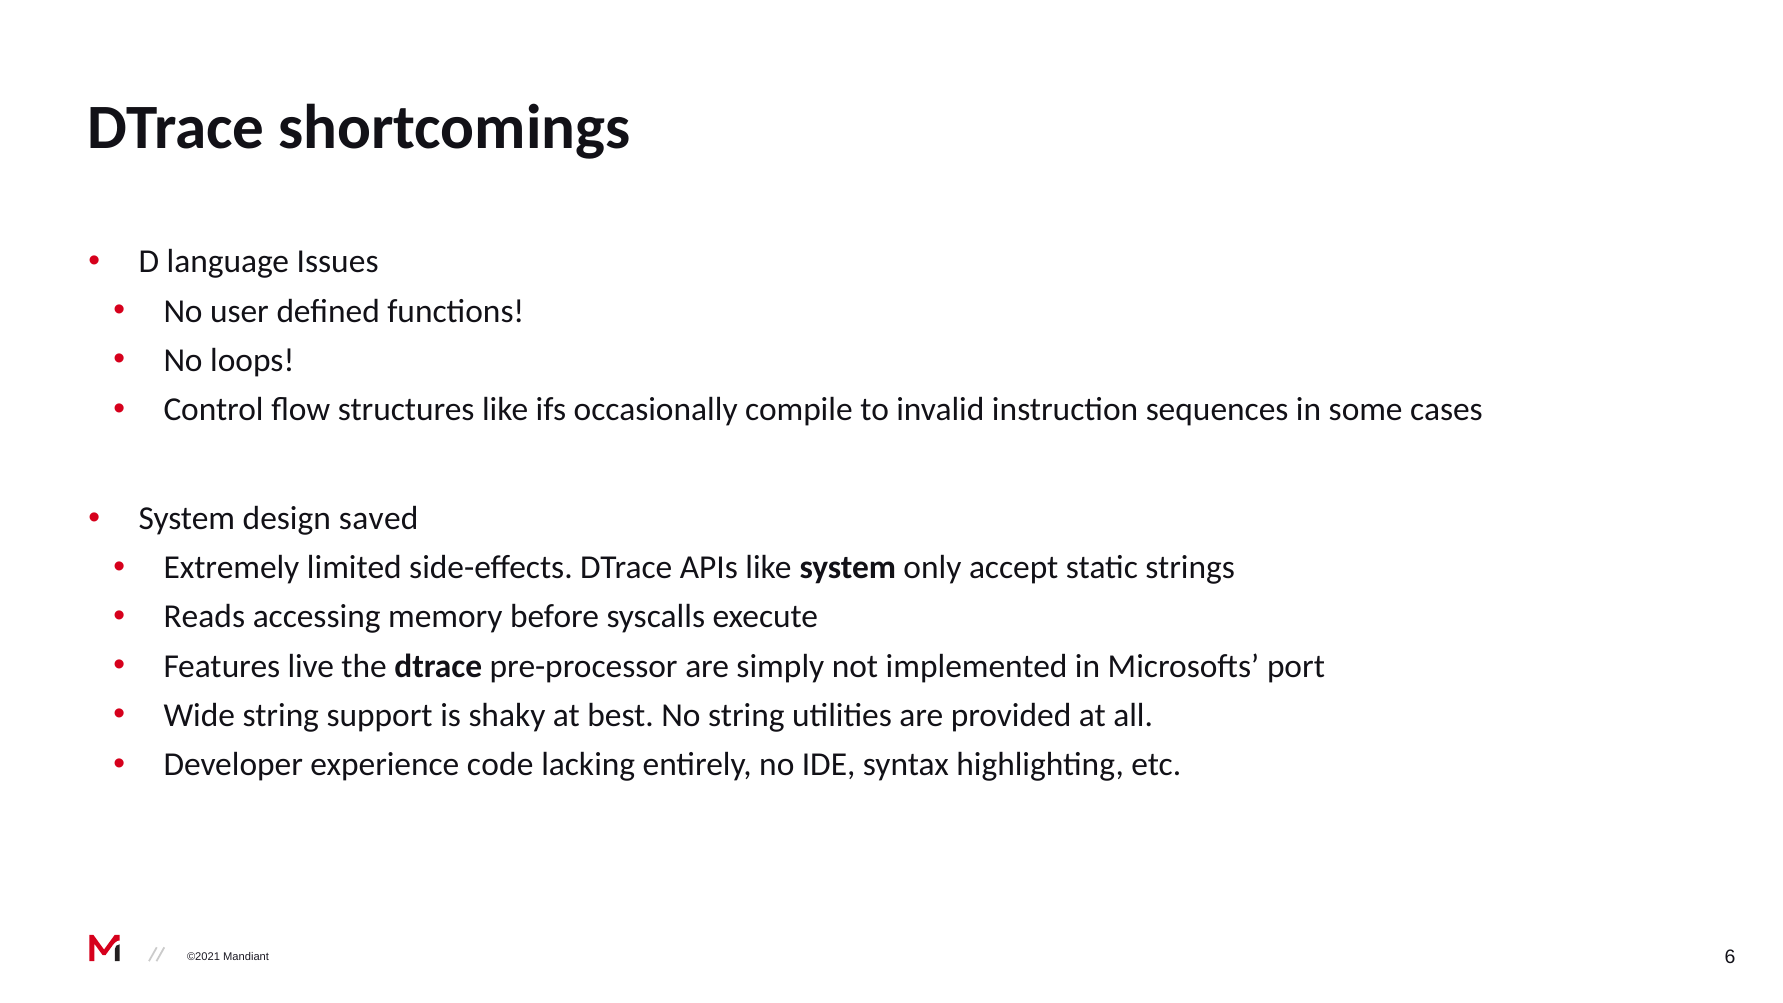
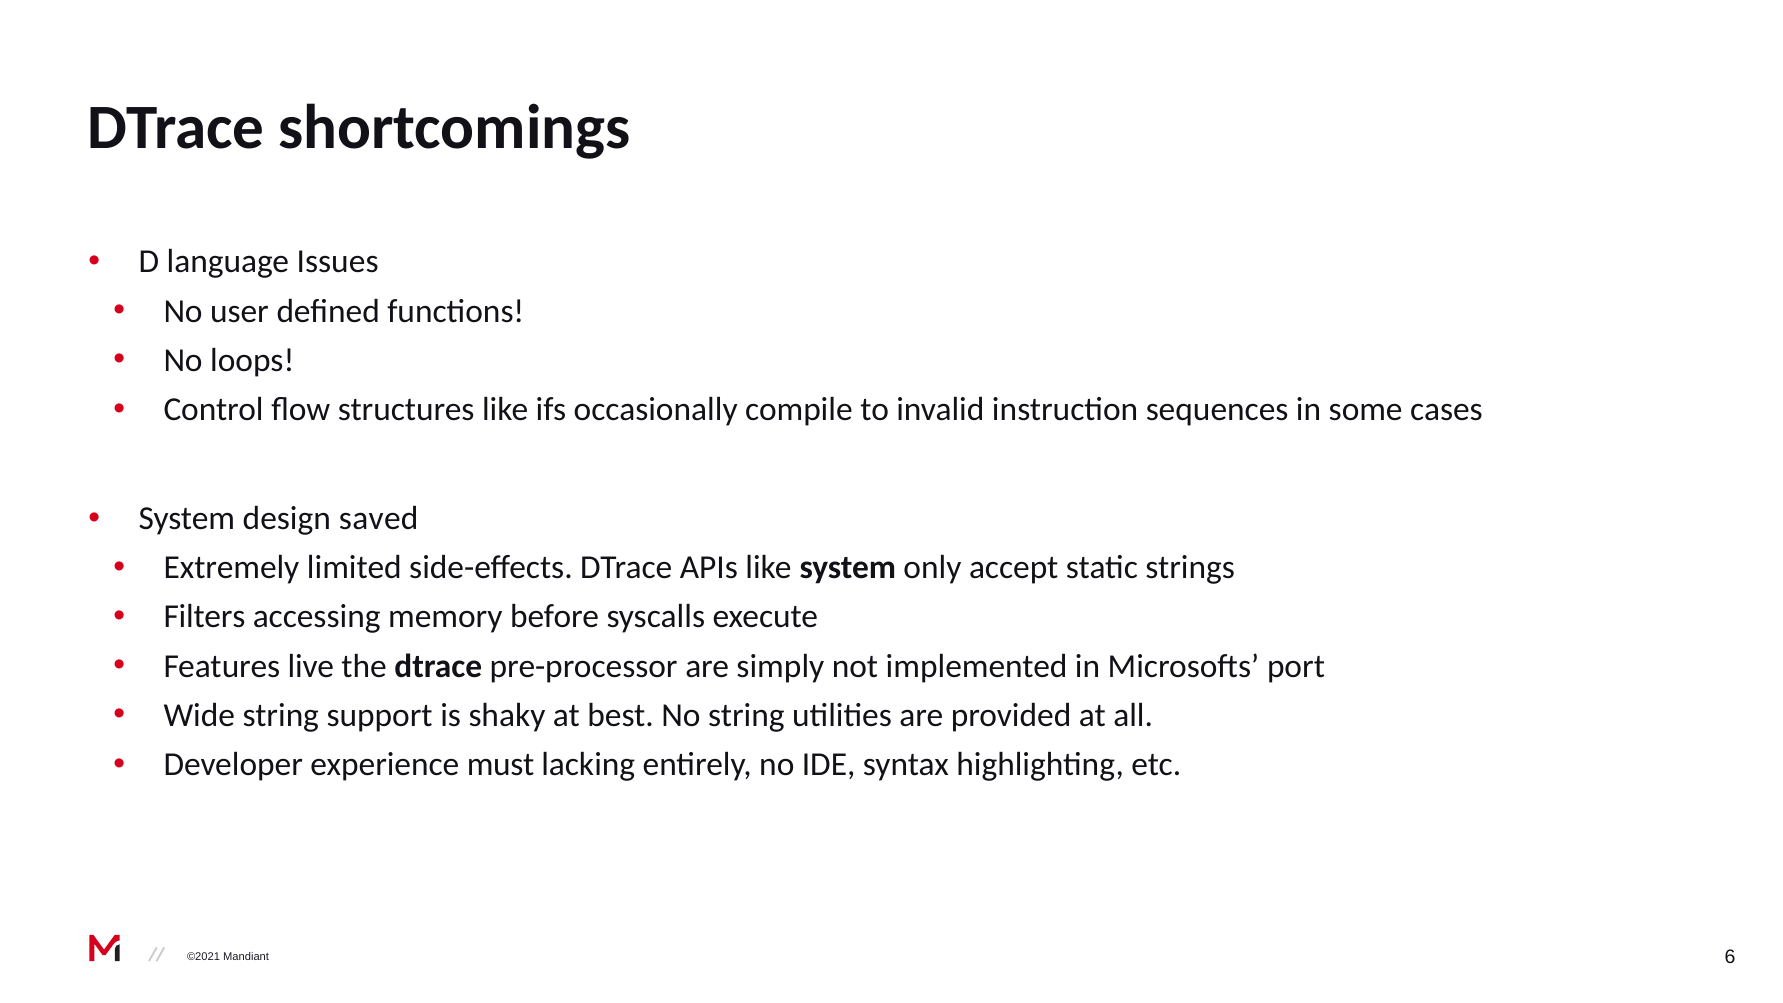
Reads: Reads -> Filters (204, 617)
code: code -> must (500, 764)
